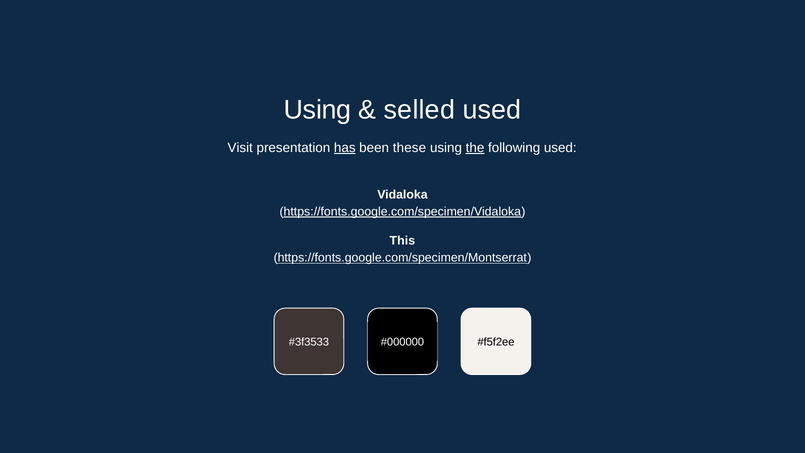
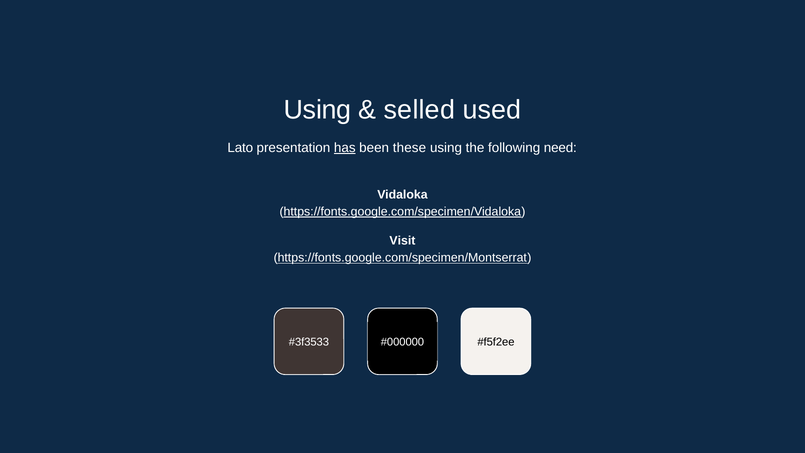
Visit: Visit -> Lato (240, 148)
the underline: present -> none (475, 148)
following used: used -> need (560, 148)
This: This -> Visit (402, 241)
